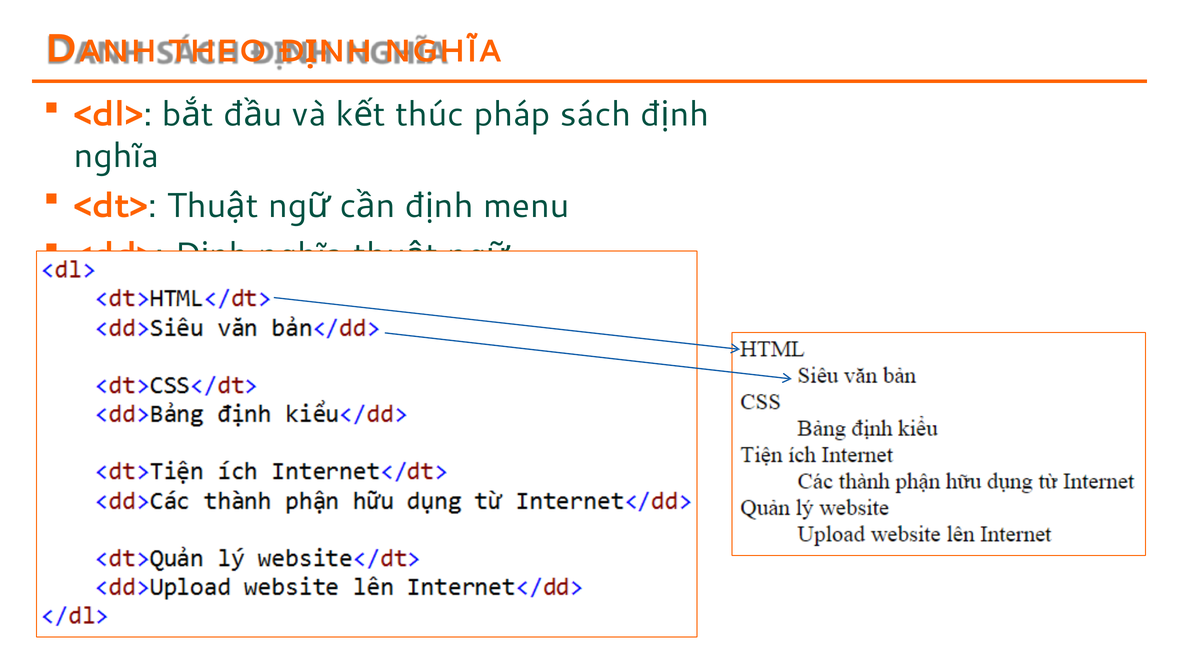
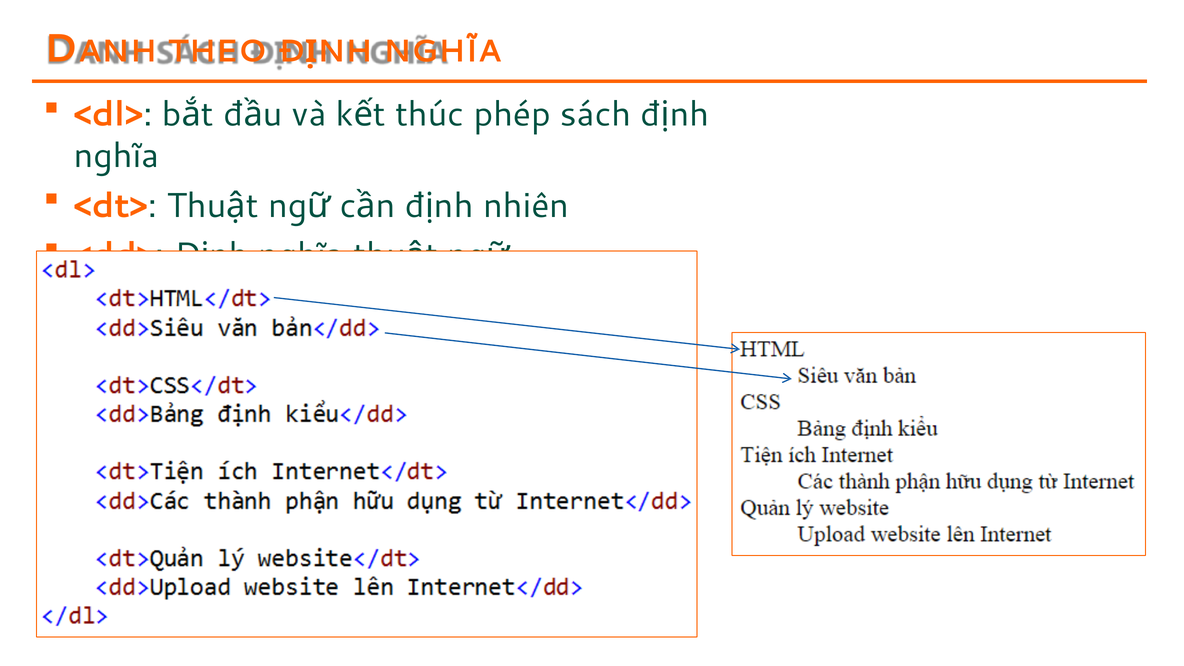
pháp: pháp -> phép (512, 114)
menu: menu -> nhiên (526, 206)
